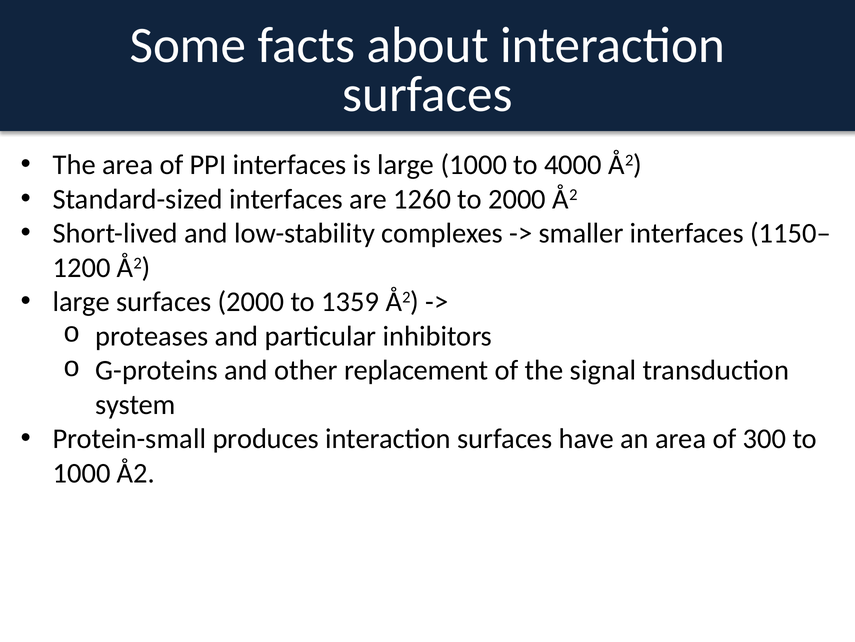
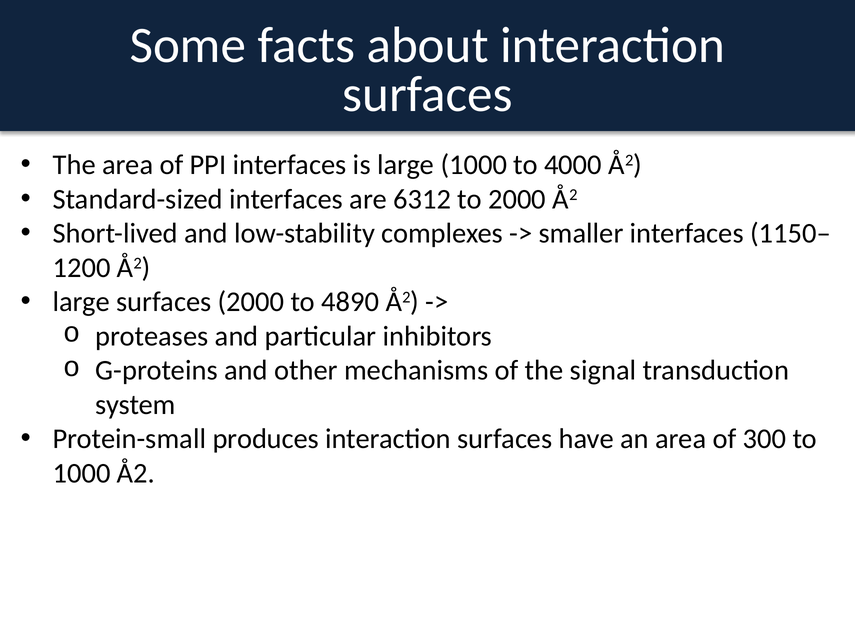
1260: 1260 -> 6312 (422, 199)
1359: 1359 -> 4890 (350, 302)
replacement: replacement -> mechanisms (416, 370)
